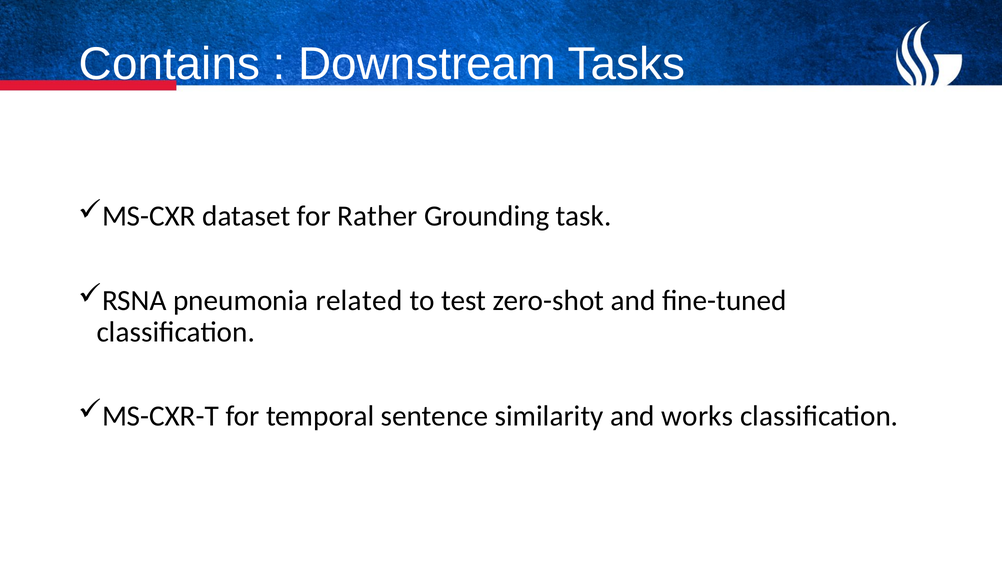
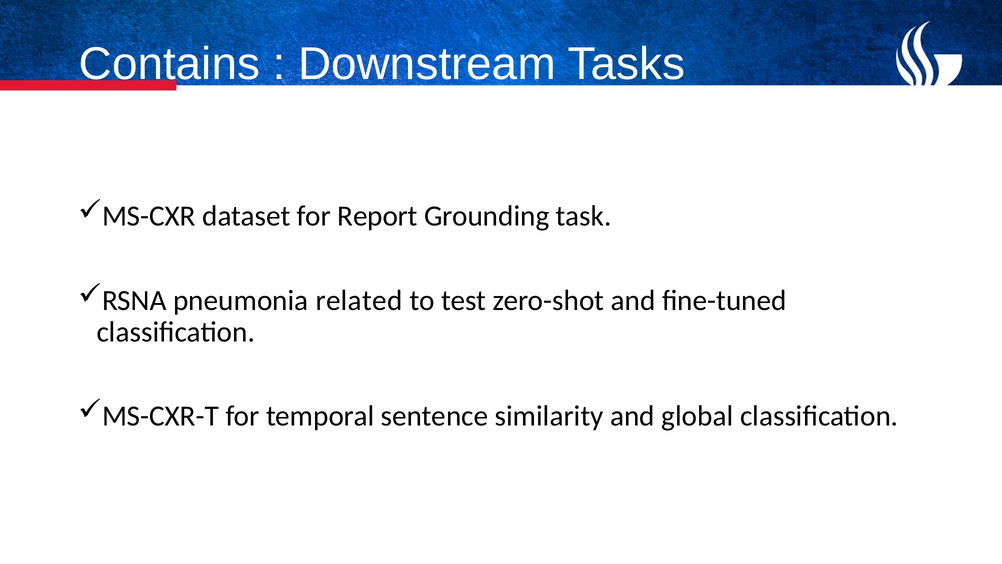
Rather: Rather -> Report (378, 216)
works: works -> global (697, 416)
